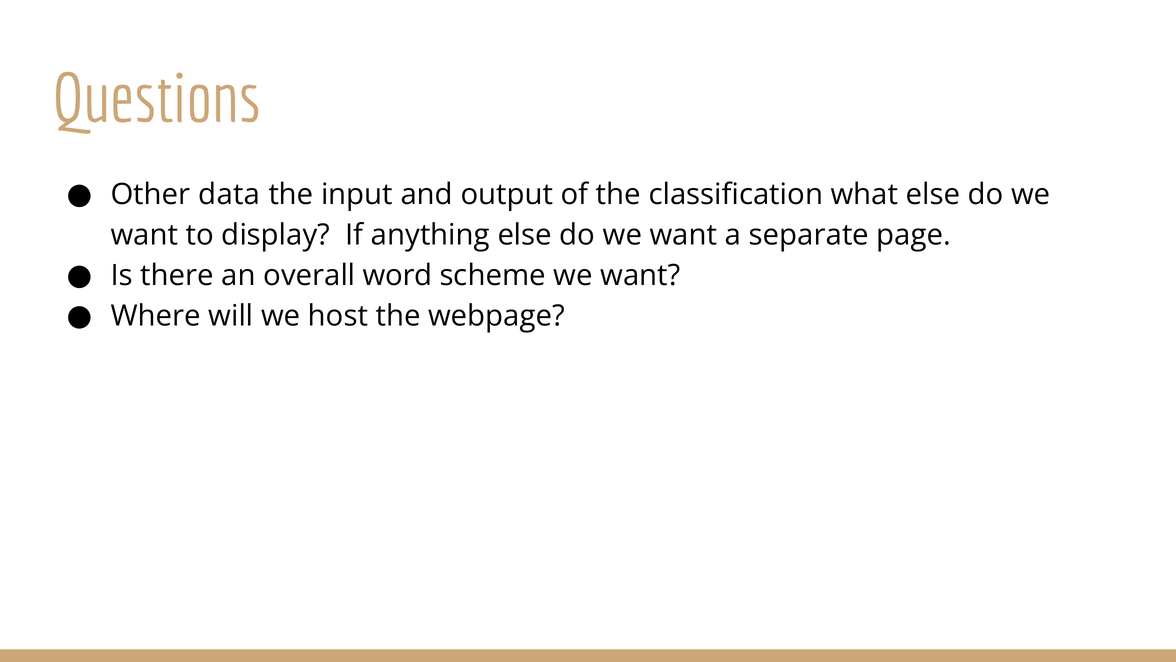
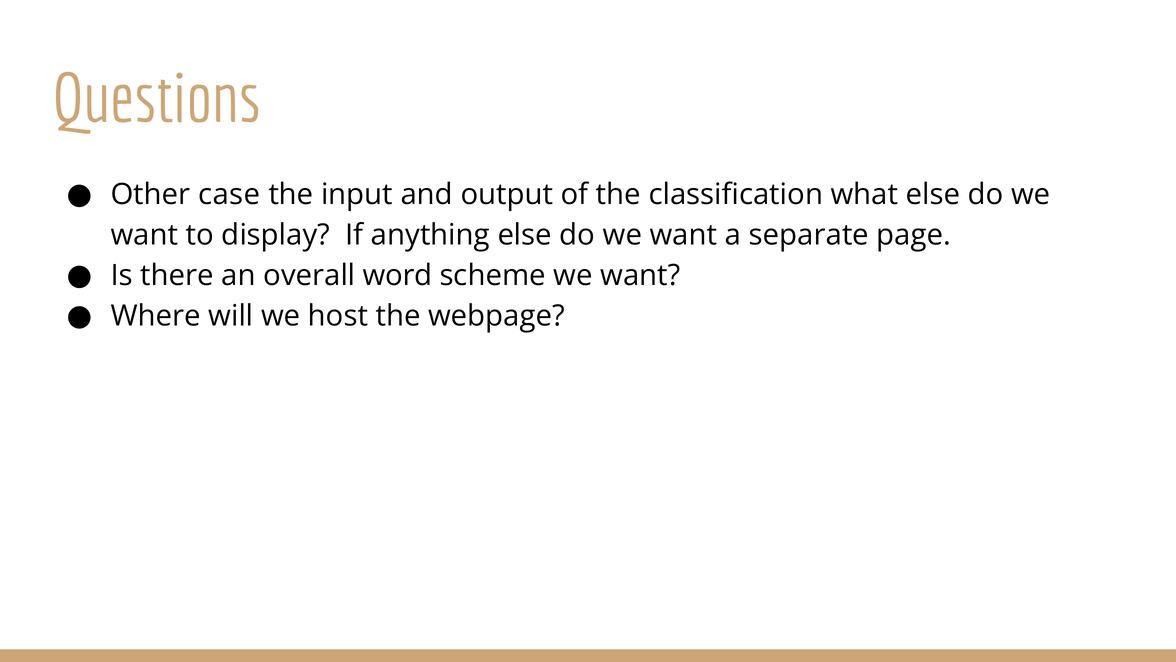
data: data -> case (229, 194)
